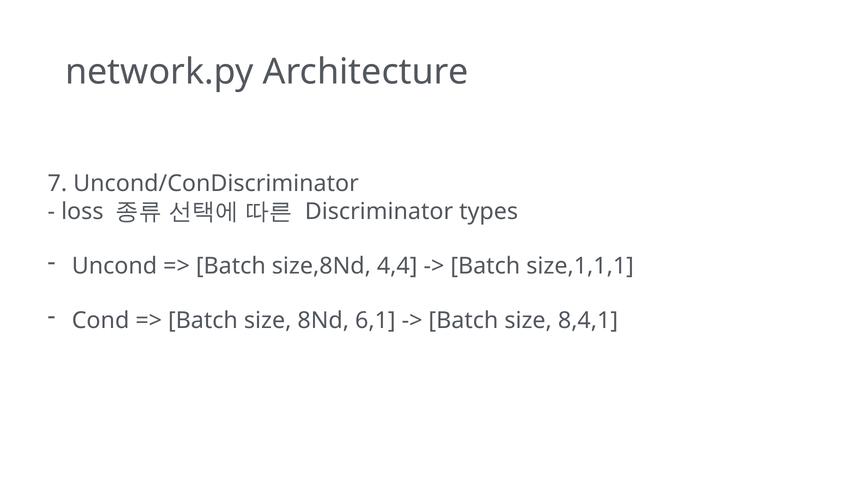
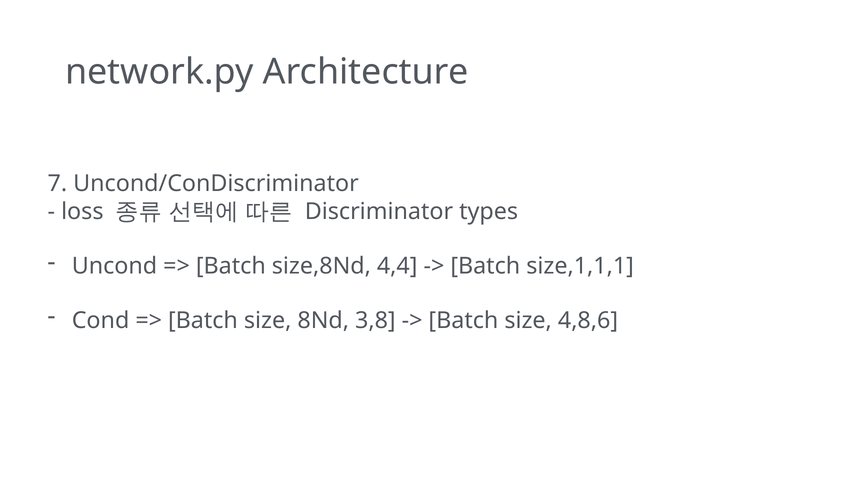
6,1: 6,1 -> 3,8 (375, 321)
8,4,1: 8,4,1 -> 4,8,6 (588, 321)
